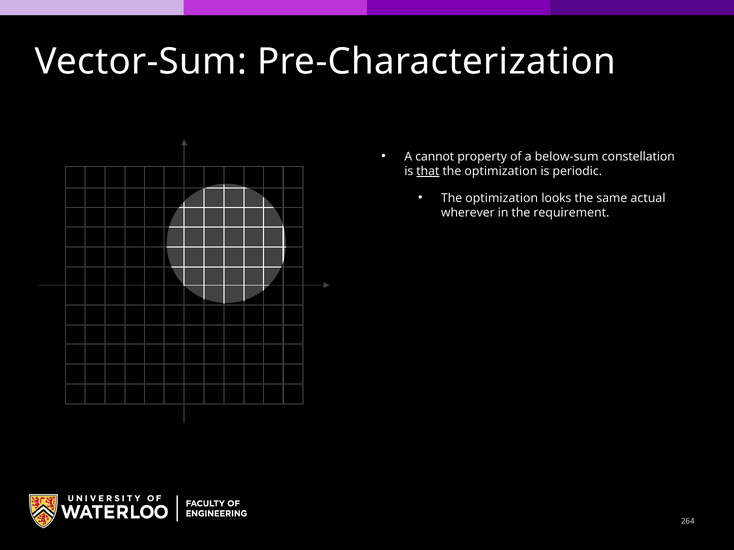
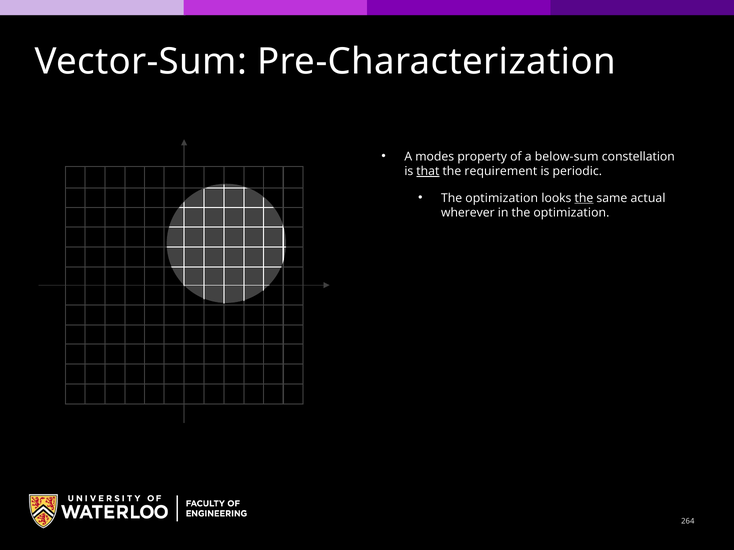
cannot: cannot -> modes (435, 157)
optimization: optimization -> requirement (501, 171)
the underline: none -> present (584, 198)
in the requirement: requirement -> optimization (571, 213)
